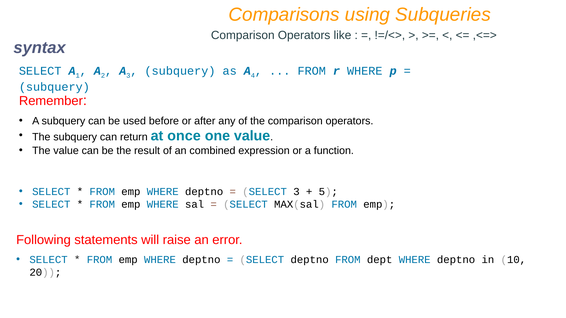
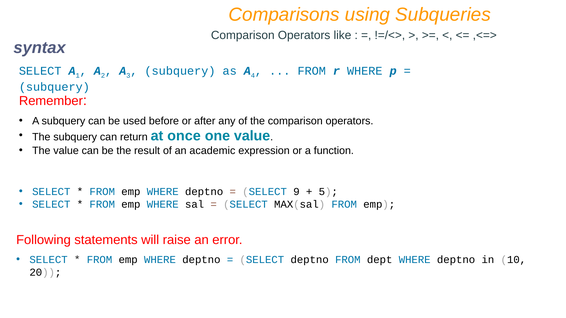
combined: combined -> academic (212, 151)
SELECT 3: 3 -> 9 (296, 192)
